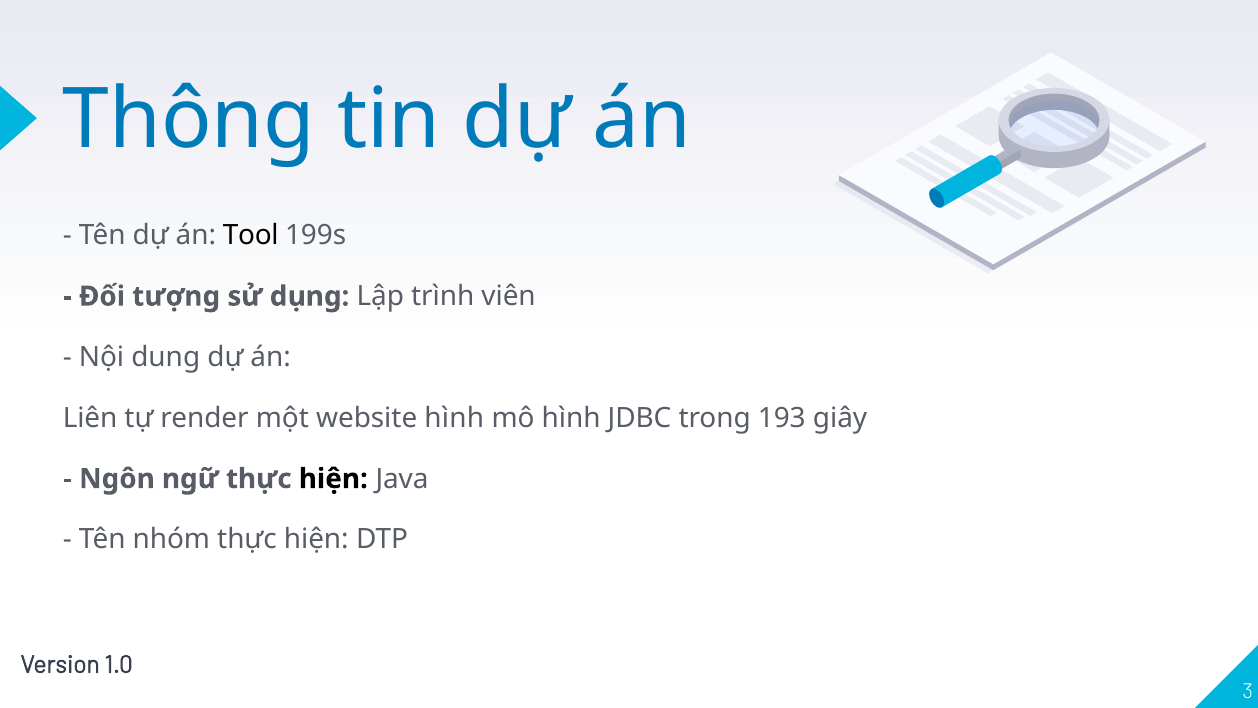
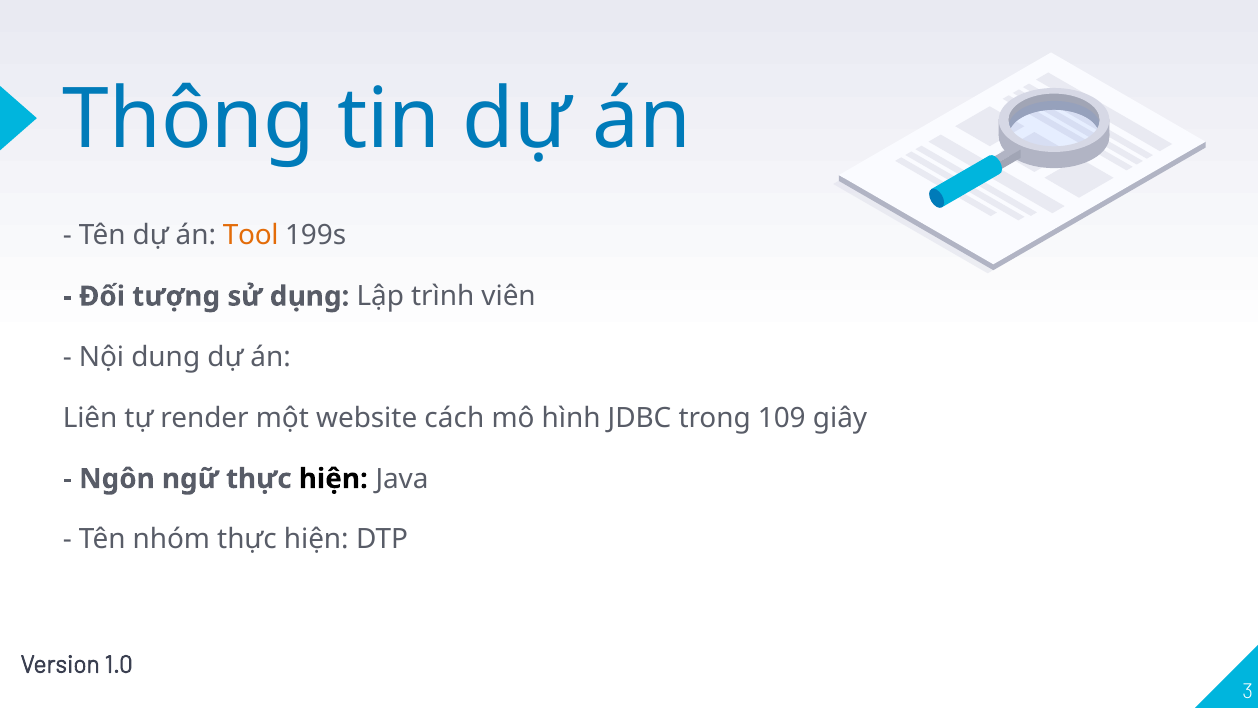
Tool colour: black -> orange (251, 235)
website hình: hình -> cách (454, 418)
193: 193 -> 109 (782, 418)
